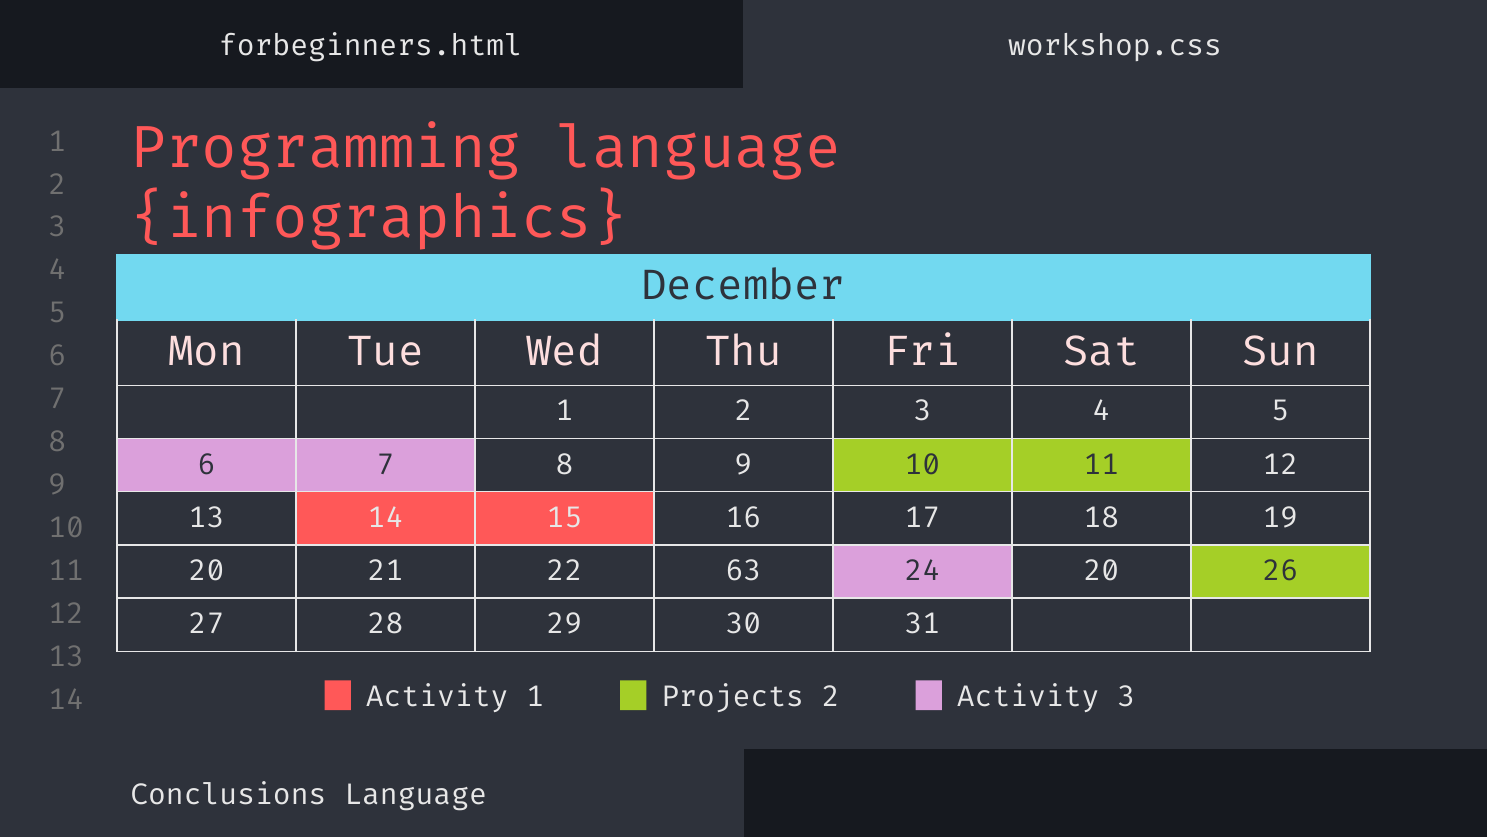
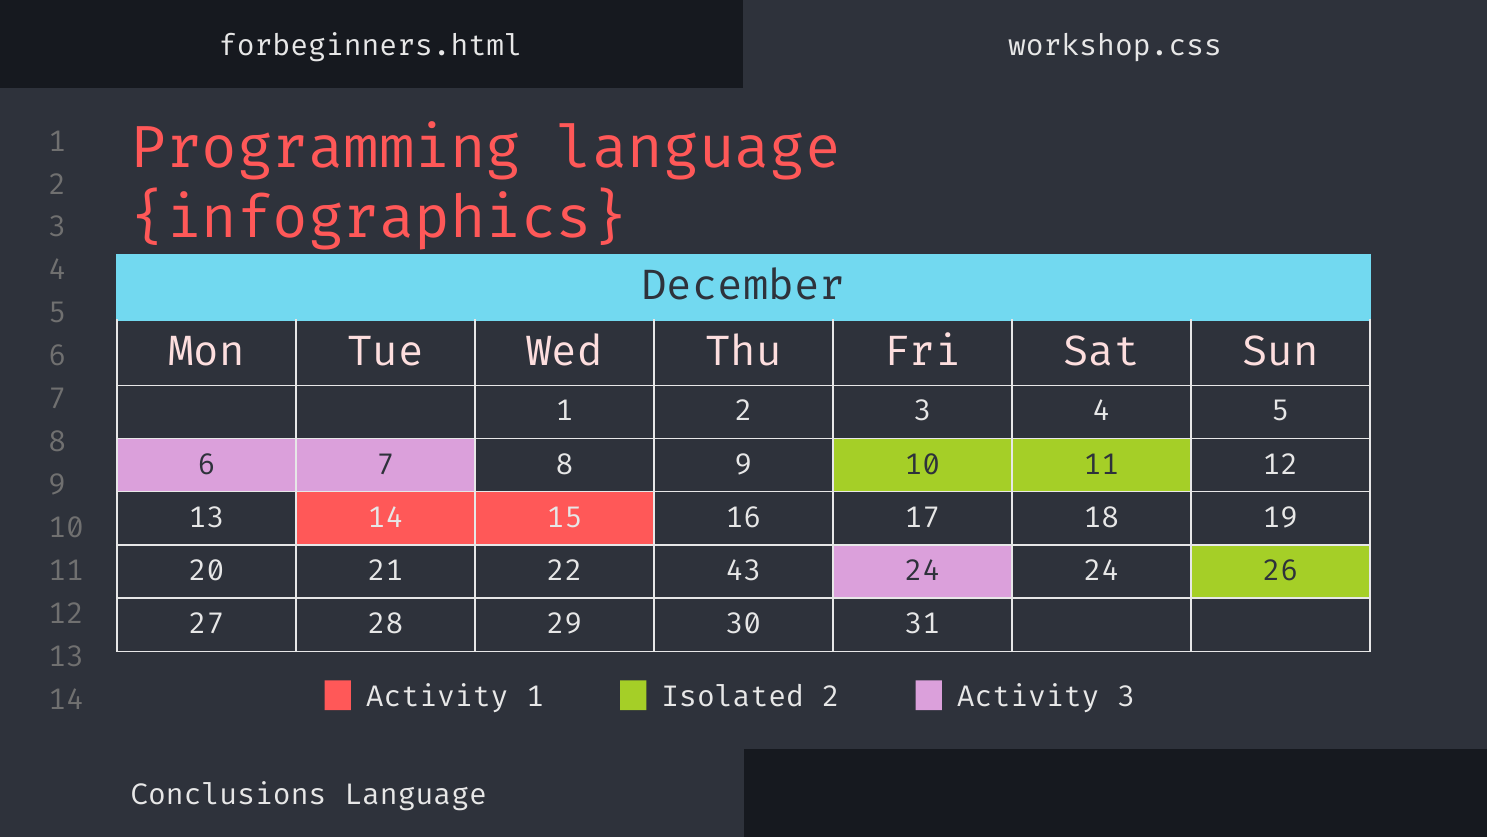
63: 63 -> 43 (743, 571)
24 20: 20 -> 24 (1101, 571)
Projects: Projects -> Isolated (733, 697)
